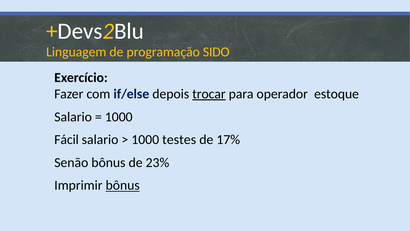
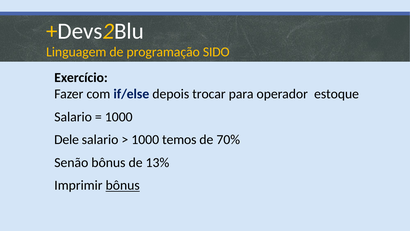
trocar underline: present -> none (209, 94)
Fácil: Fácil -> Dele (67, 139)
testes: testes -> temos (179, 139)
17%: 17% -> 70% (228, 139)
23%: 23% -> 13% (157, 162)
